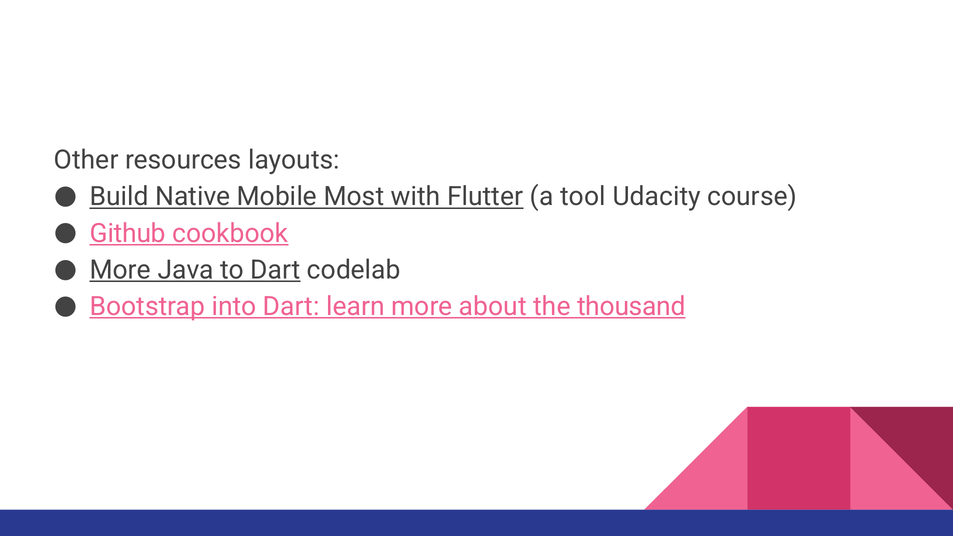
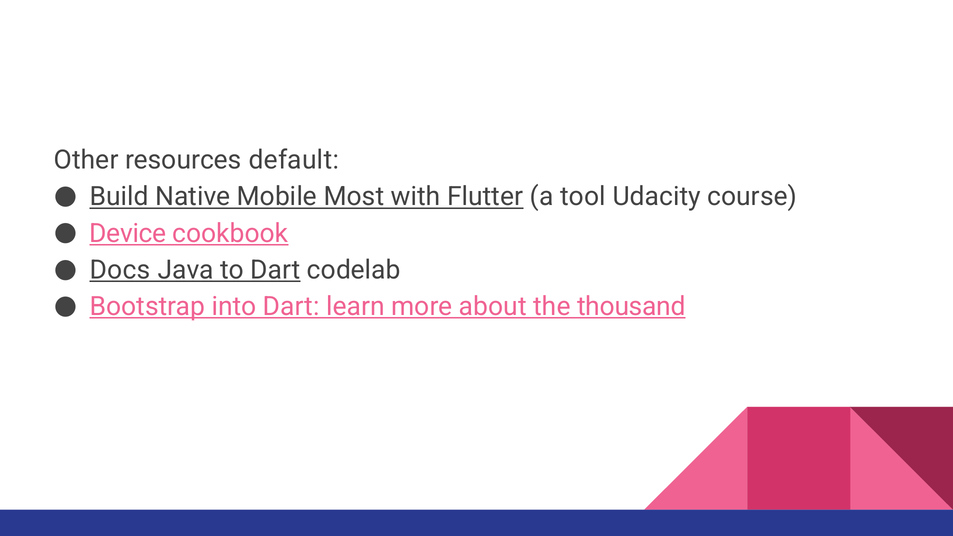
layouts: layouts -> default (294, 160)
Github: Github -> Device (128, 233)
More: More -> Docs (120, 270)
